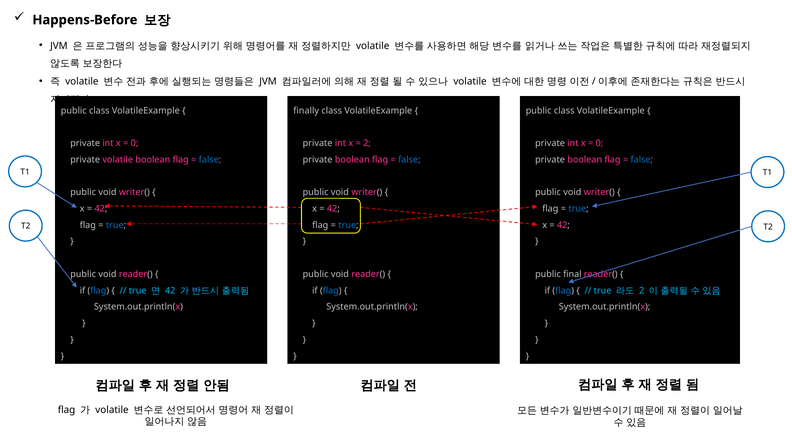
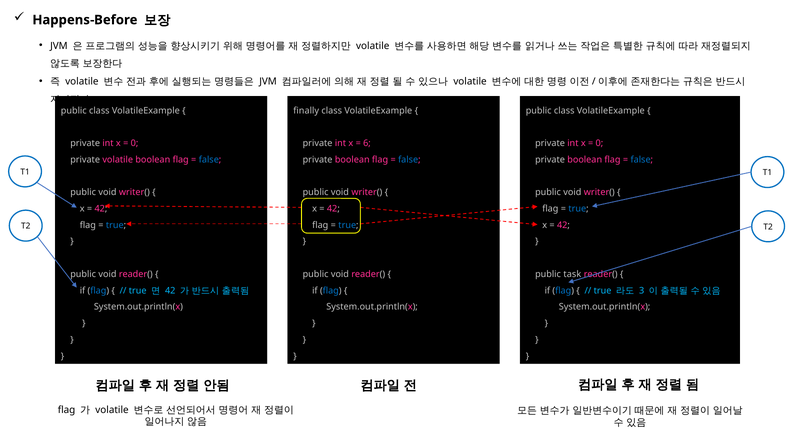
2: 2 -> 6 (367, 143)
final: final -> task (572, 274)
2: 2 -> 3 (642, 290)
